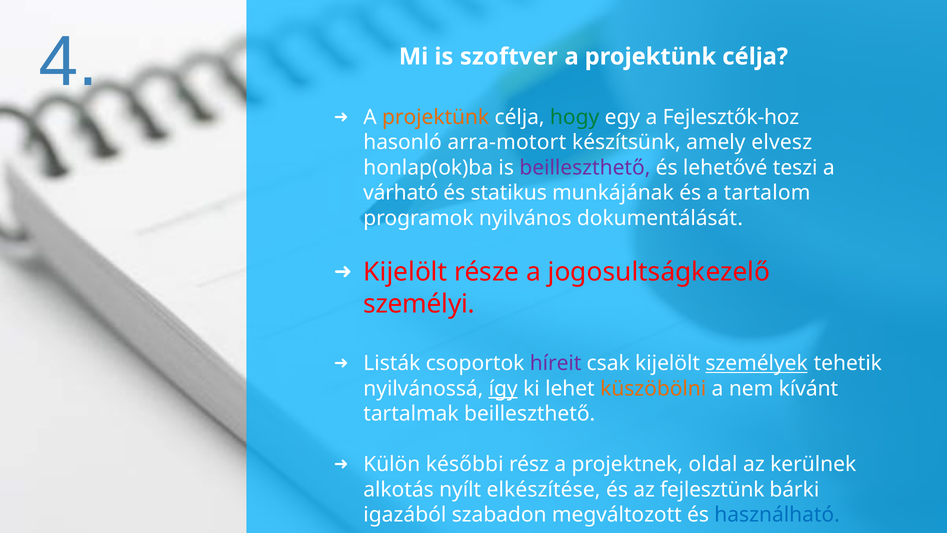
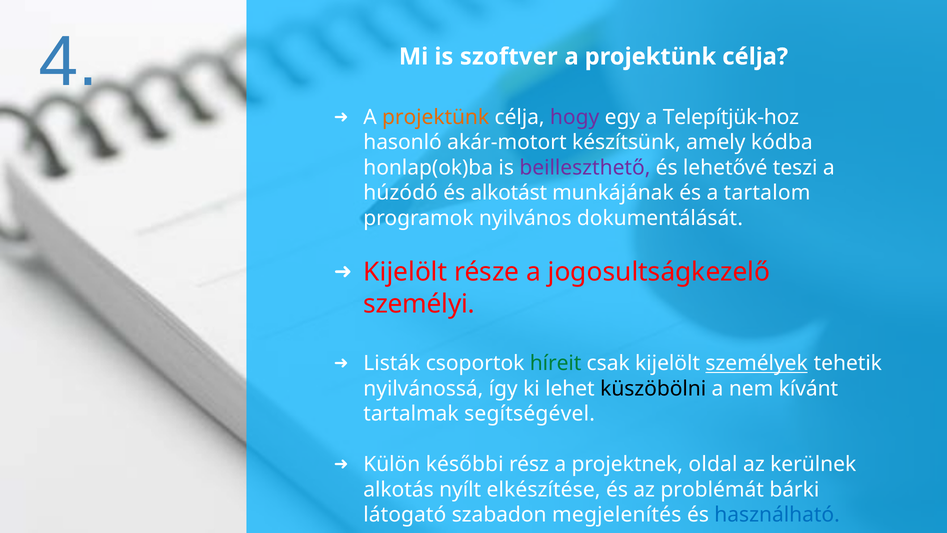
hogy colour: green -> purple (575, 117)
Fejlesztők-hoz: Fejlesztők-hoz -> Telepítjük-hoz (731, 117)
arra-motort: arra-motort -> akár-motort (507, 142)
elvesz: elvesz -> kódba (782, 142)
várható: várható -> húzódó (401, 193)
statikus: statikus -> alkotást (509, 193)
híreit colour: purple -> green (556, 363)
így underline: present -> none (503, 389)
küszöbölni colour: orange -> black (653, 389)
tartalmak beilleszthető: beilleszthető -> segítségével (530, 414)
fejlesztünk: fejlesztünk -> problémát (712, 490)
igazából: igazából -> látogató (405, 515)
megváltozott: megváltozott -> megjelenítés (617, 515)
